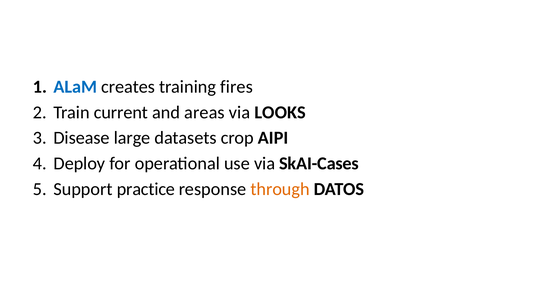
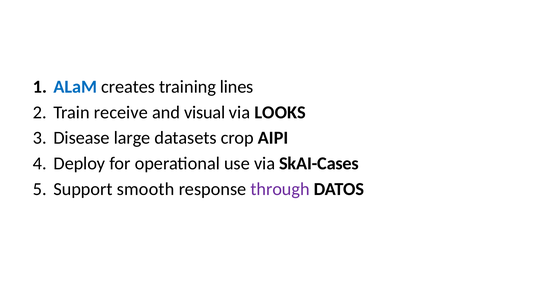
fires: fires -> lines (237, 87)
current: current -> receive (121, 112)
areas: areas -> visual (205, 112)
practice: practice -> smooth (146, 189)
through colour: orange -> purple (280, 189)
